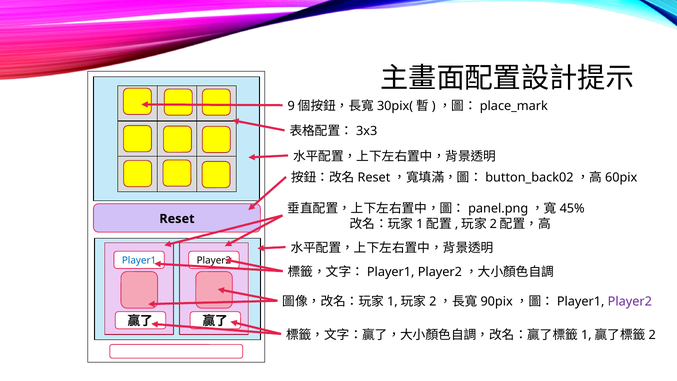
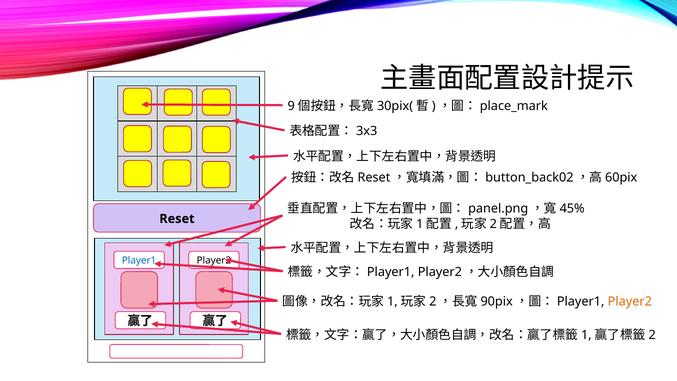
Player2 colour: purple -> orange (630, 301)
